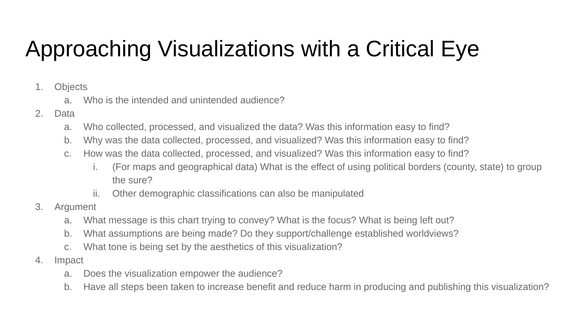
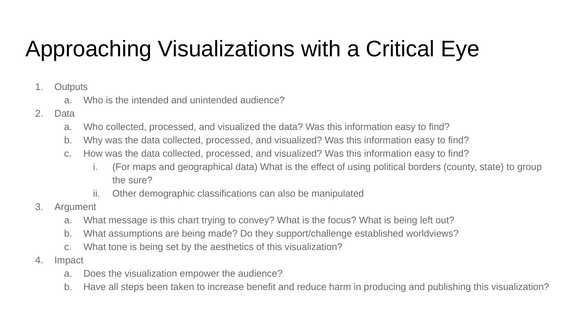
Objects: Objects -> Outputs (71, 87)
